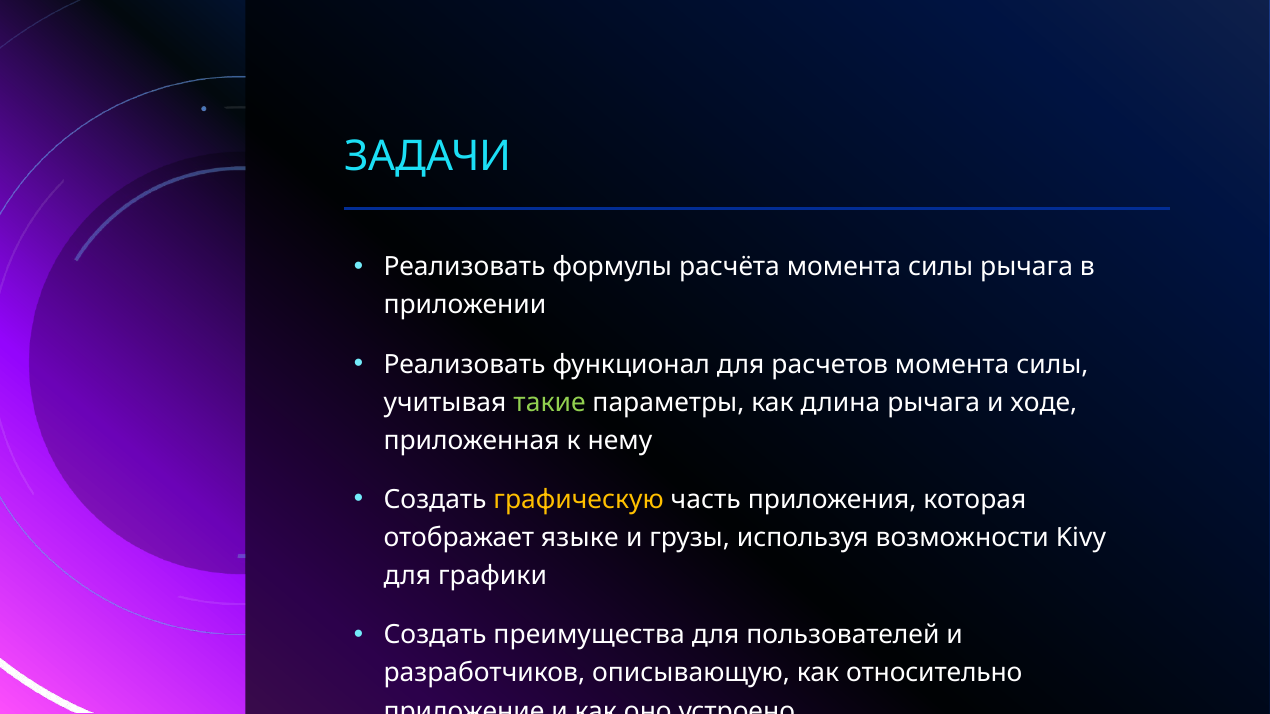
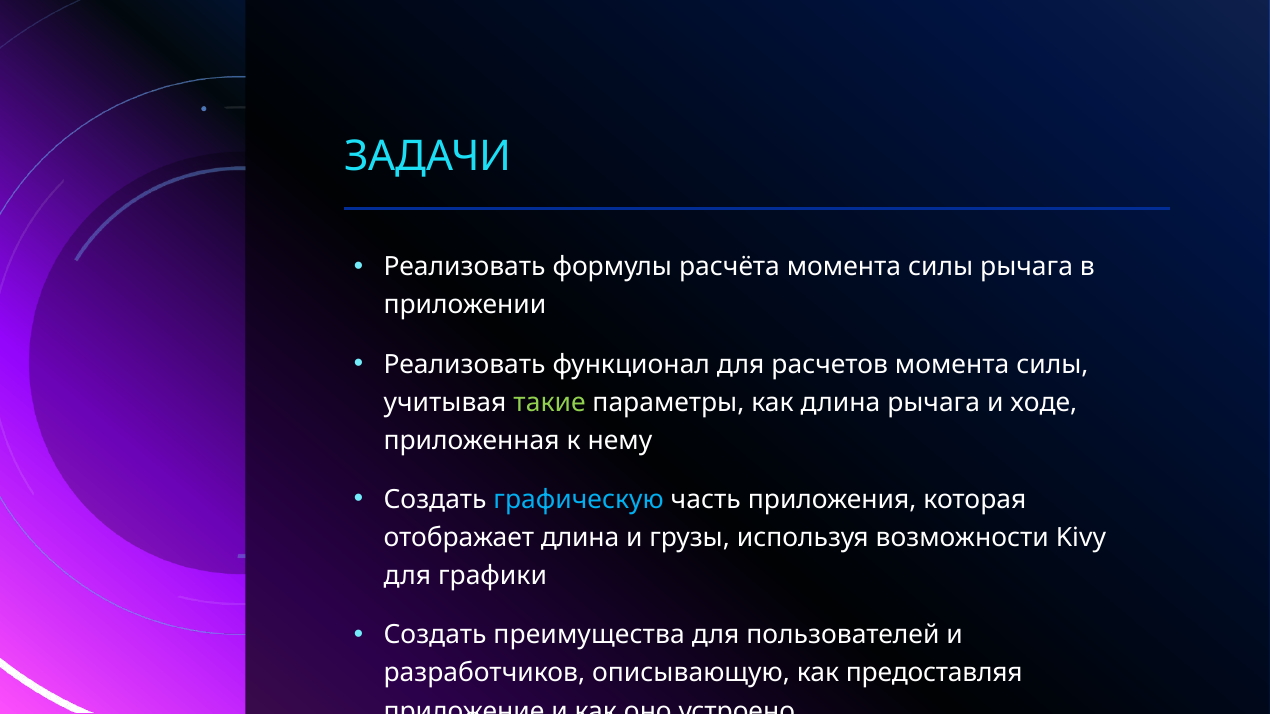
графическую colour: yellow -> light blue (579, 500)
отображает языке: языке -> длина (580, 538)
относительно: относительно -> предоставляя (934, 674)
